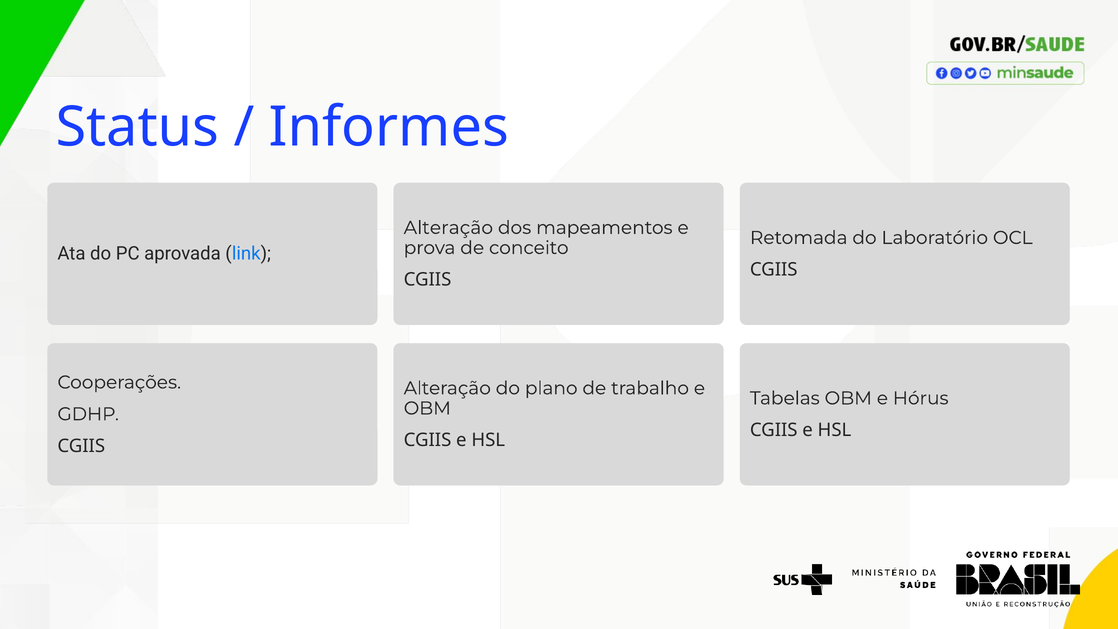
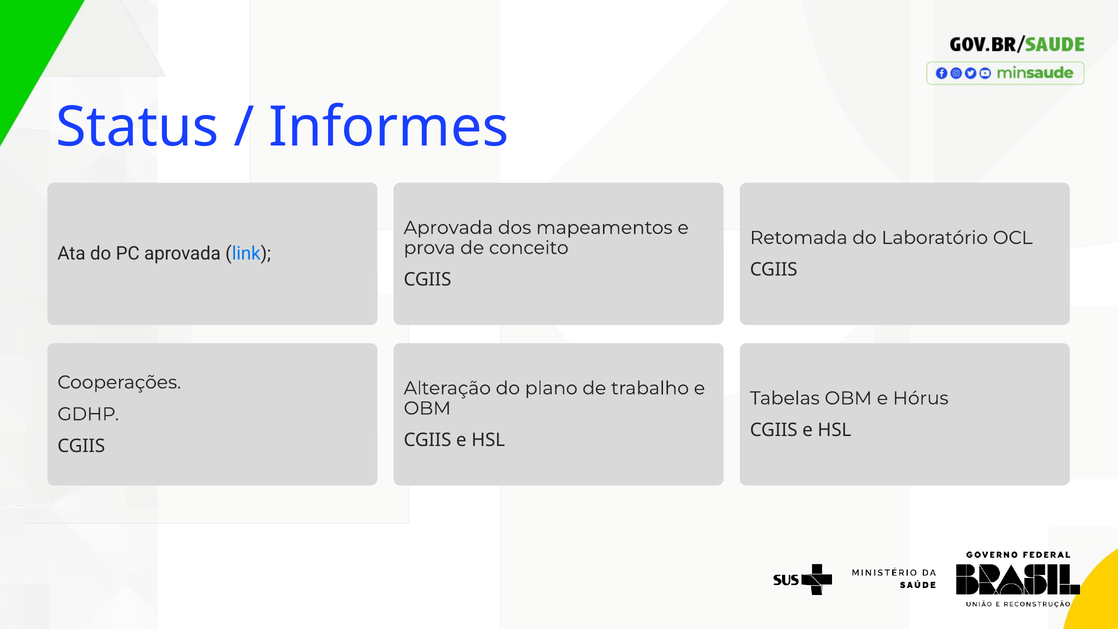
Alteração: Alteração -> Aprovada (448, 228)
